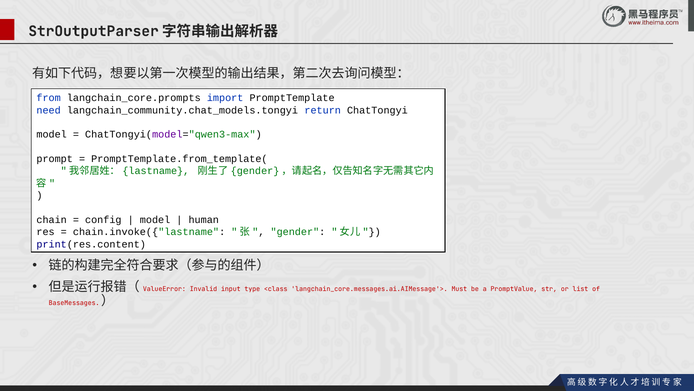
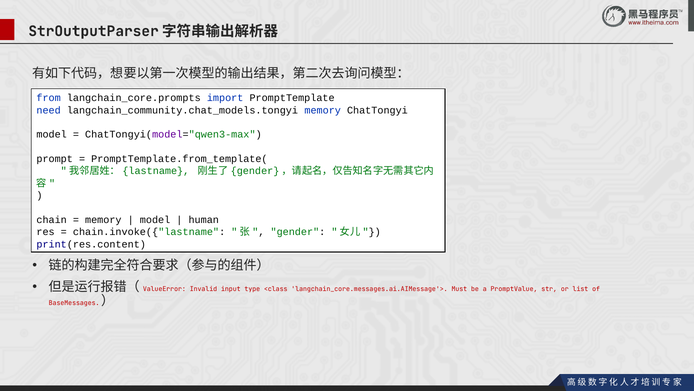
langchain_community.chat_models.tongyi return: return -> memory (323, 110)
config: config -> memory (103, 219)
